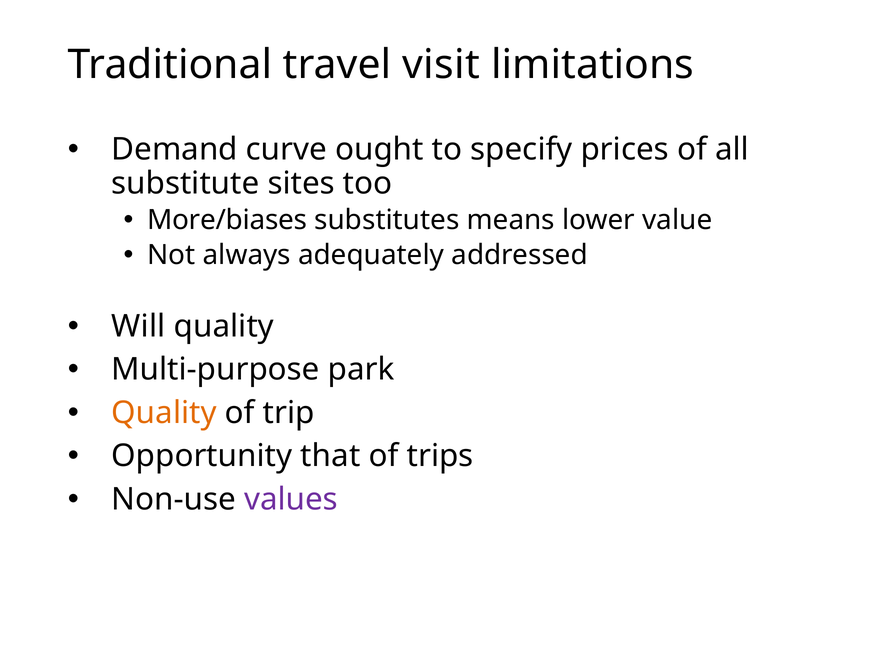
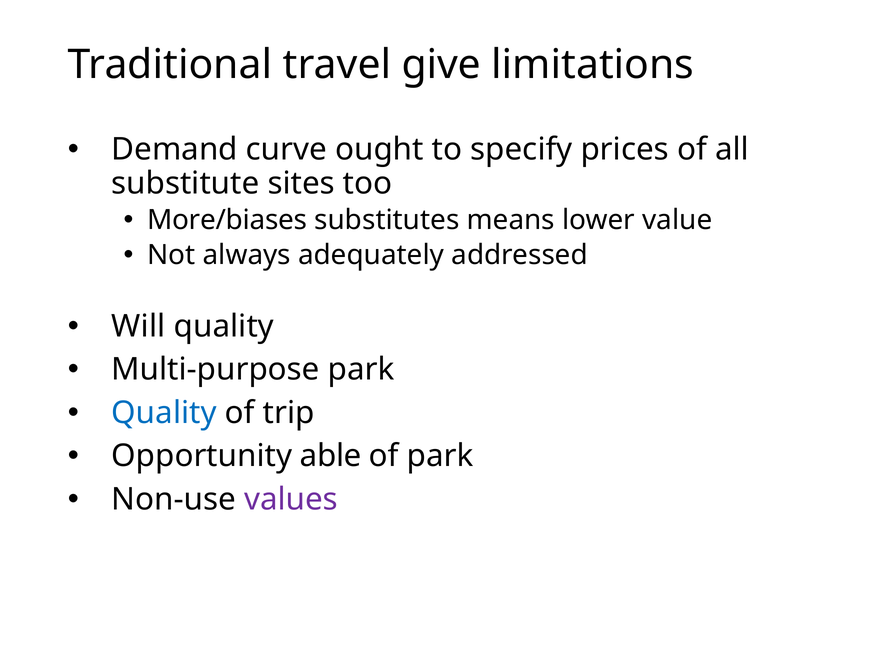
visit: visit -> give (441, 65)
Quality colour: orange -> blue (164, 413)
that: that -> able (331, 456)
of trips: trips -> park (440, 456)
